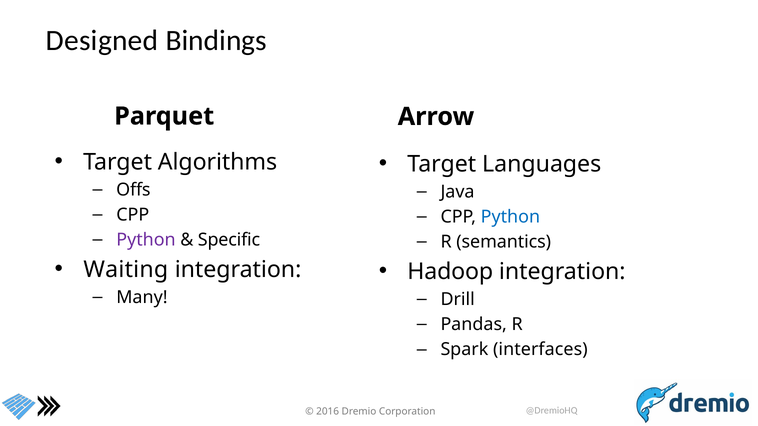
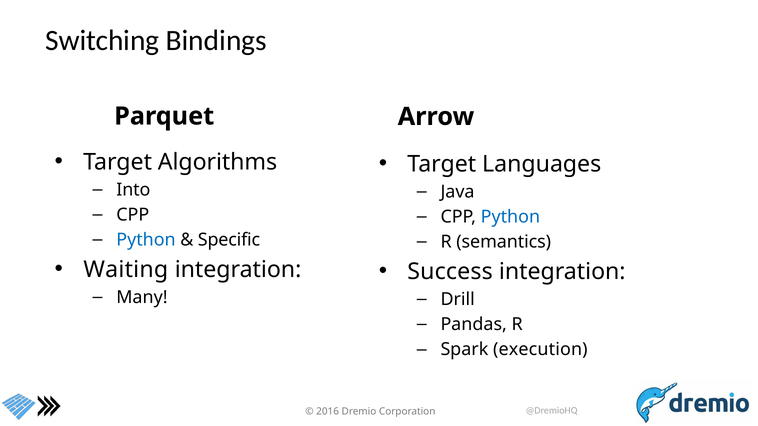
Designed: Designed -> Switching (102, 40)
Offs: Offs -> Into (133, 190)
Python colour: purple -> blue (146, 240)
Hadoop: Hadoop -> Success (450, 272)
interfaces: interfaces -> execution (540, 350)
